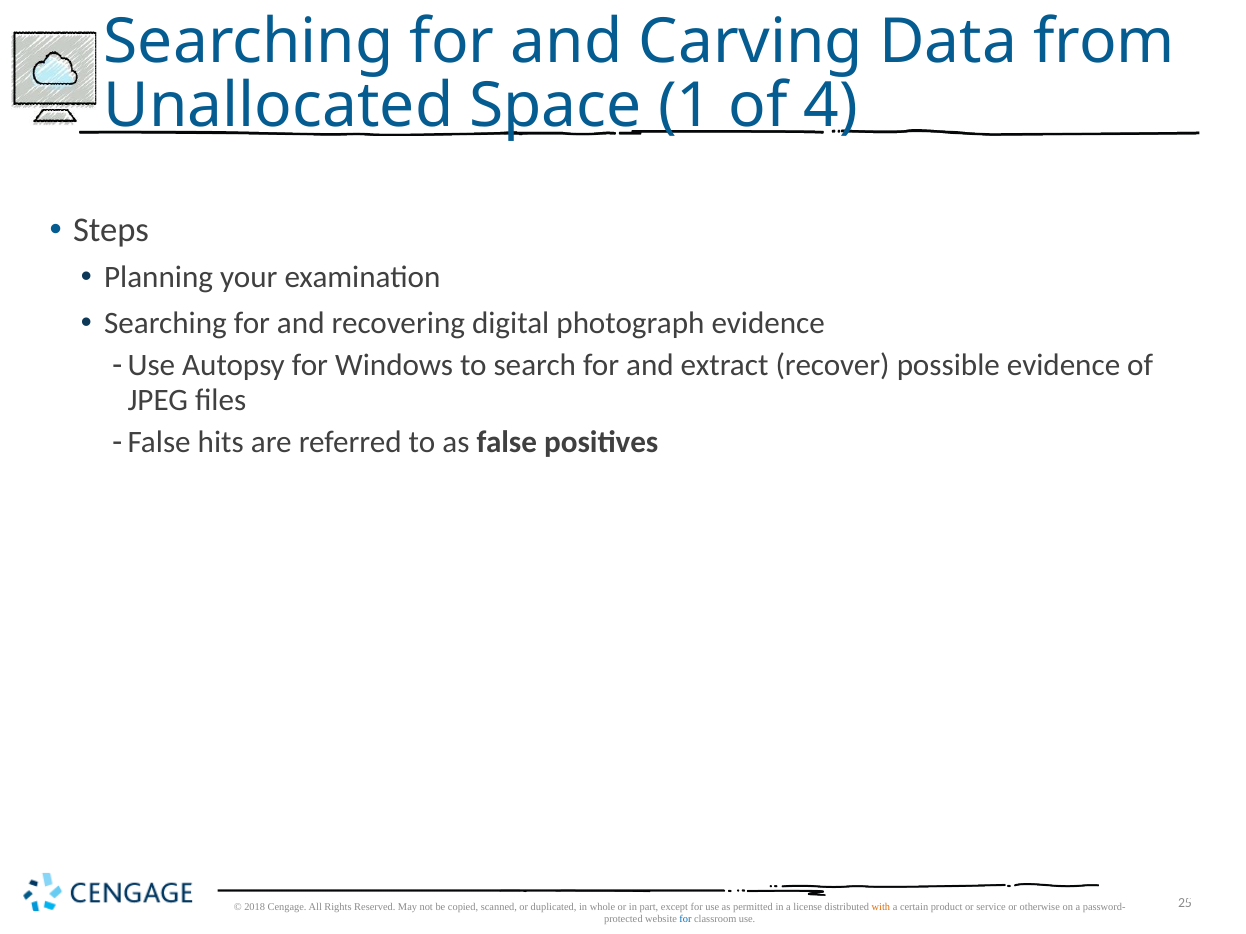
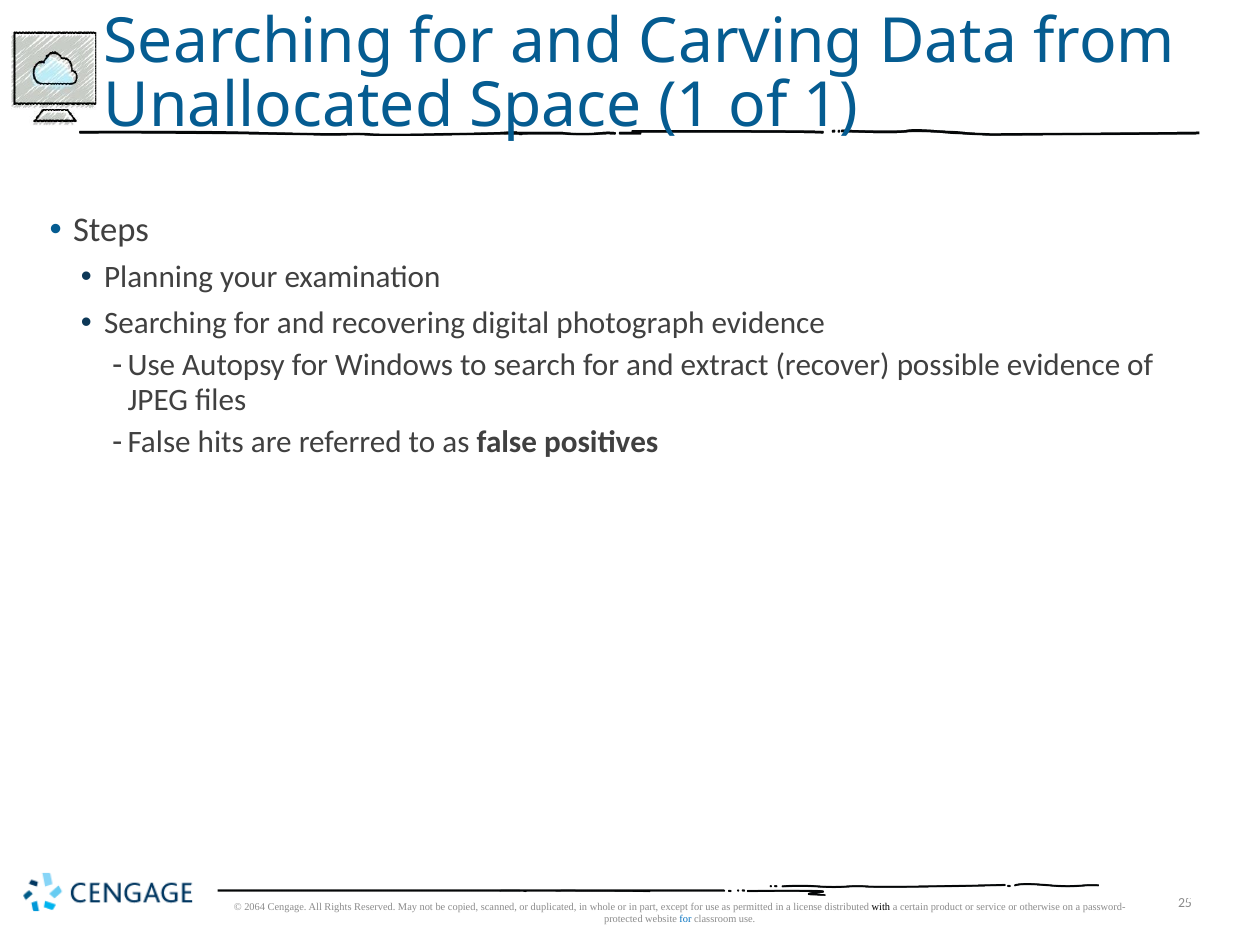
of 4: 4 -> 1 (831, 106)
2018: 2018 -> 2064 (255, 908)
with colour: orange -> black (881, 908)
